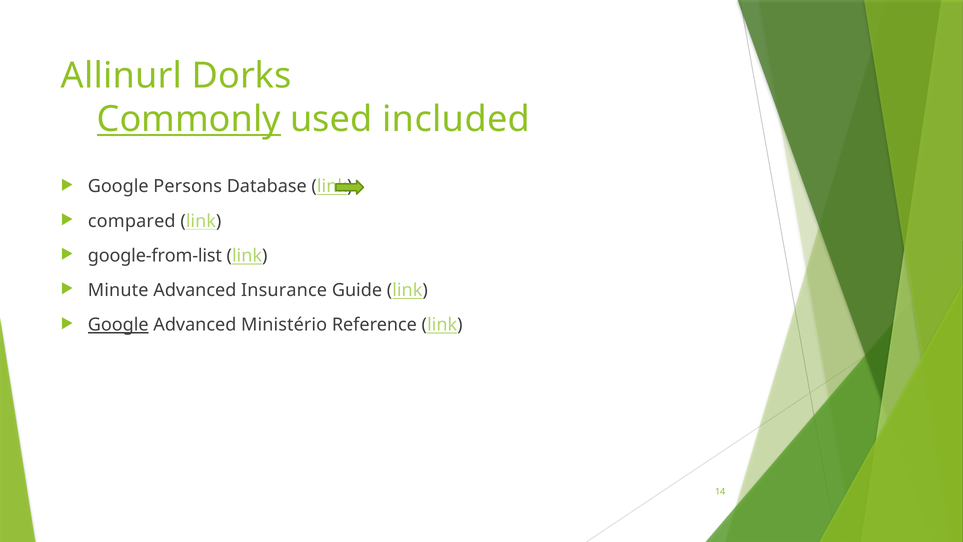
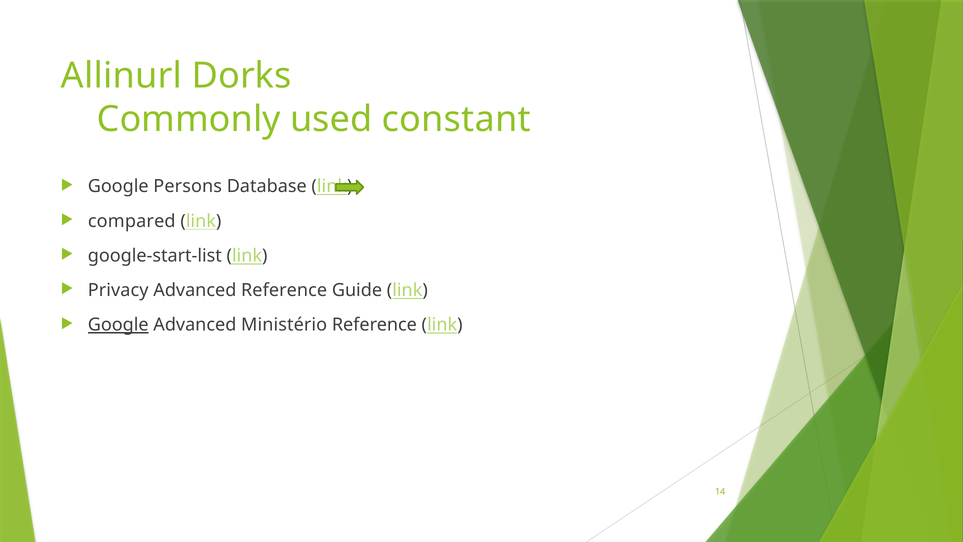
Commonly underline: present -> none (189, 119)
included: included -> constant (456, 119)
google-from-list: google-from-list -> google-start-list (155, 256)
Minute: Minute -> Privacy (118, 290)
Advanced Insurance: Insurance -> Reference (284, 290)
